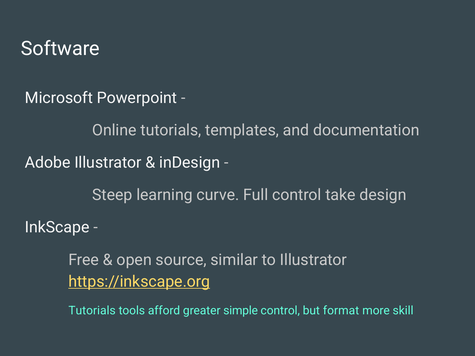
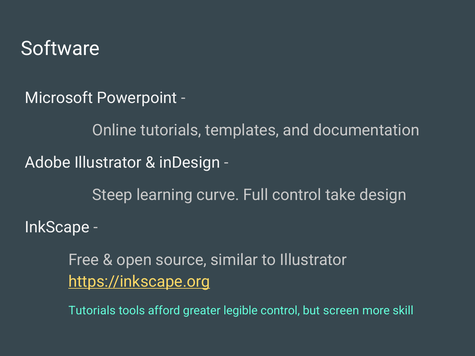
simple: simple -> legible (241, 311)
format: format -> screen (341, 311)
